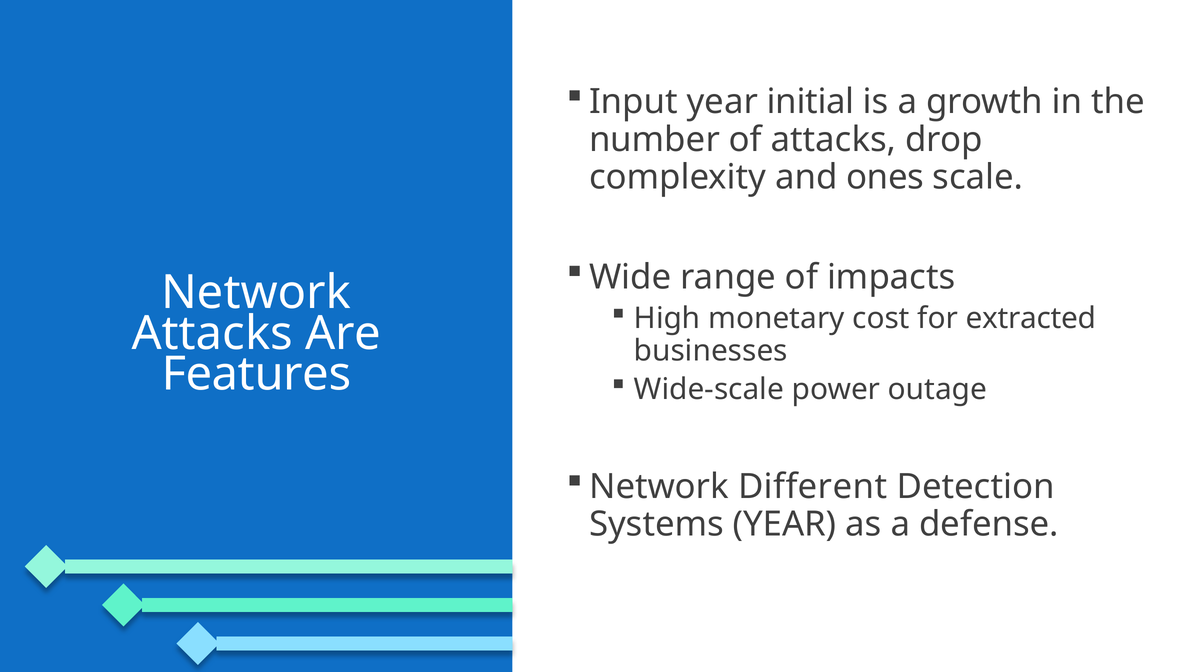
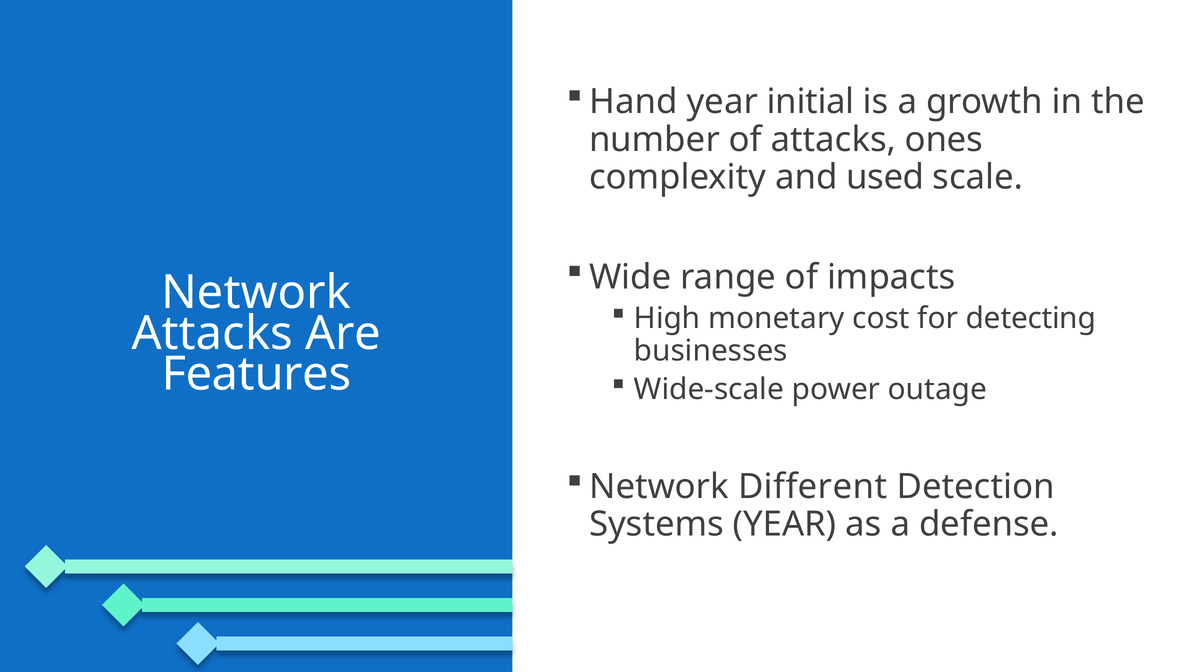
Input: Input -> Hand (633, 102)
drop: drop -> ones (944, 140)
ones: ones -> used (885, 177)
extracted: extracted -> detecting (1031, 318)
